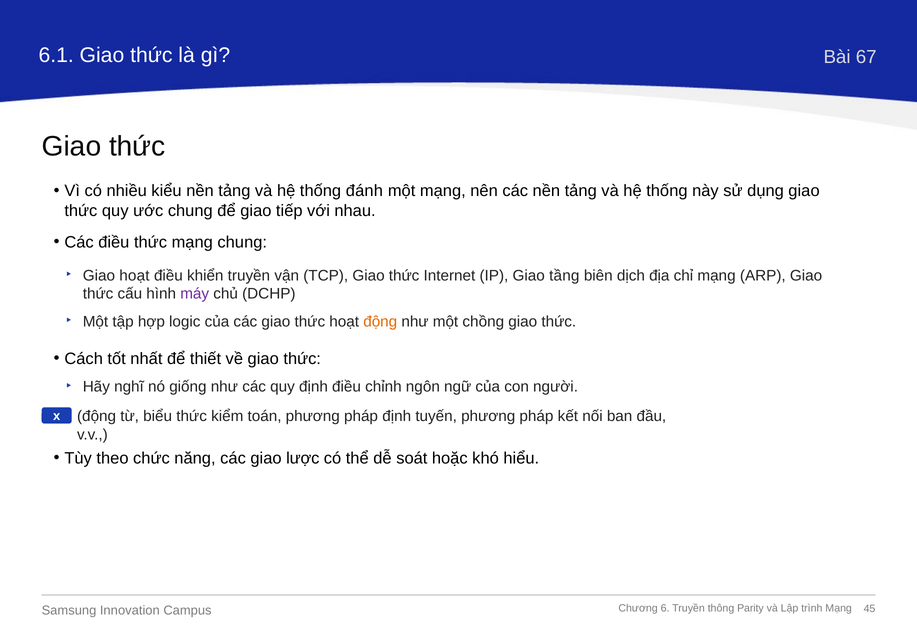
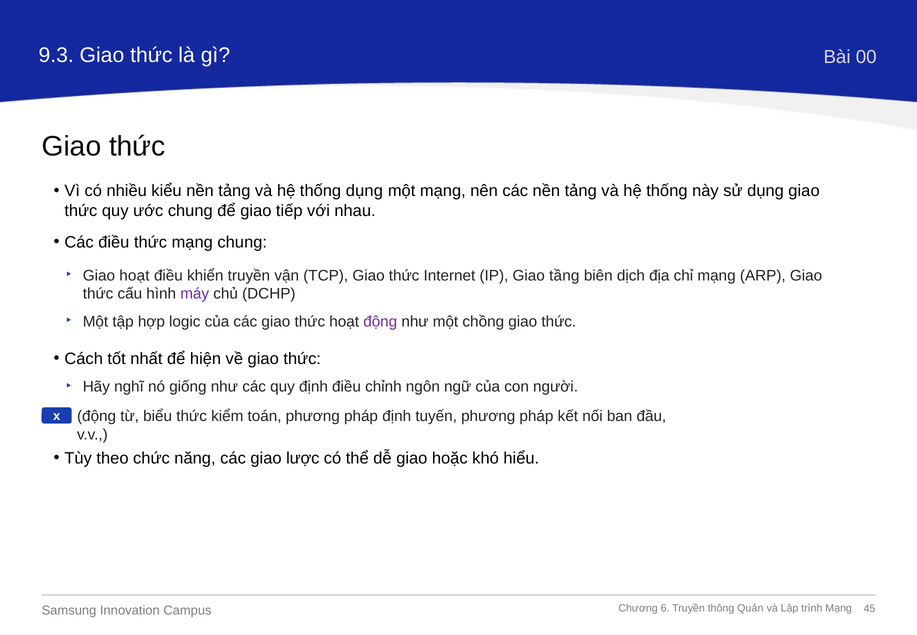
6.1: 6.1 -> 9.3 (56, 55)
67: 67 -> 00 (866, 57)
thống đánh: đánh -> dụng (364, 191)
động colour: orange -> purple (380, 322)
thiết: thiết -> hiện (206, 359)
dễ soát: soát -> giao (412, 458)
Parity: Parity -> Quản (750, 608)
